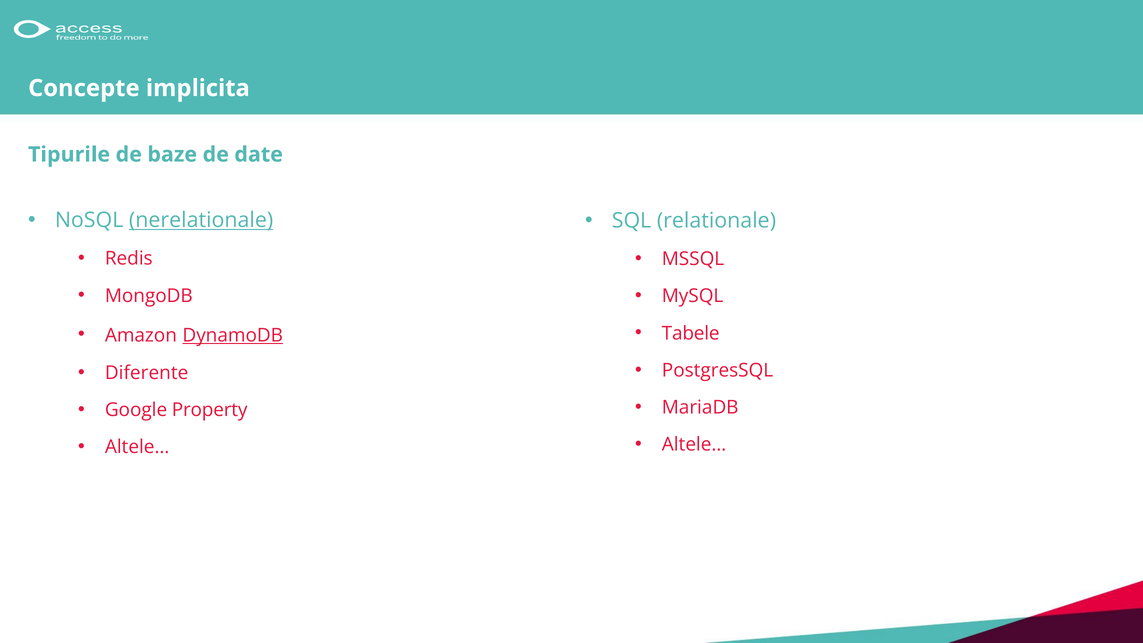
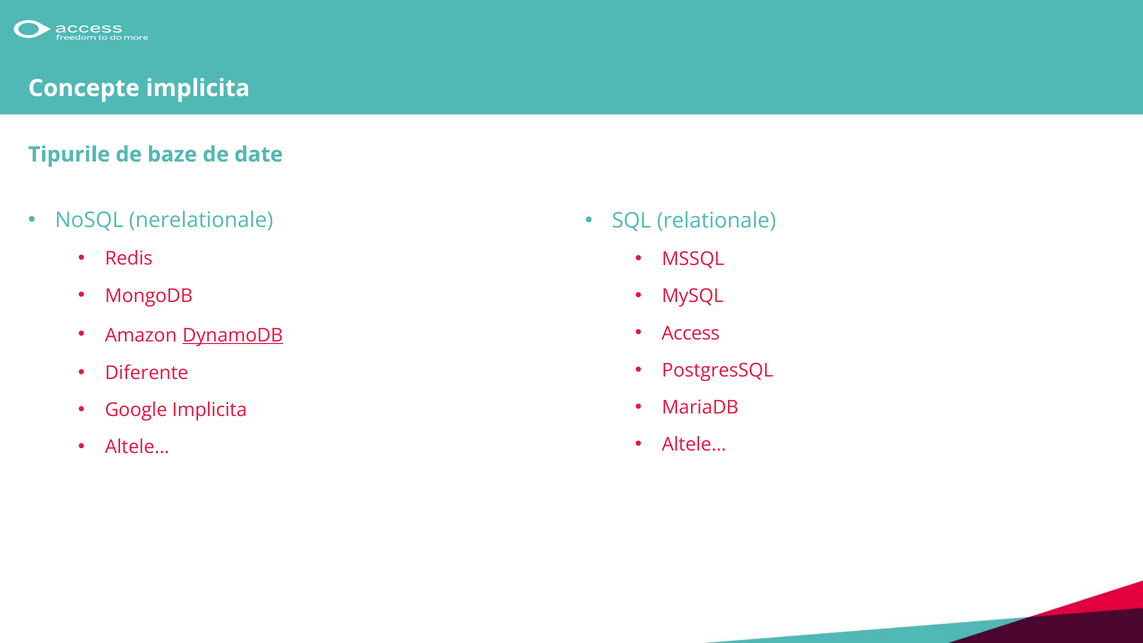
nerelationale underline: present -> none (201, 220)
Tabele: Tabele -> Access (691, 333)
Google Property: Property -> Implicita (210, 410)
